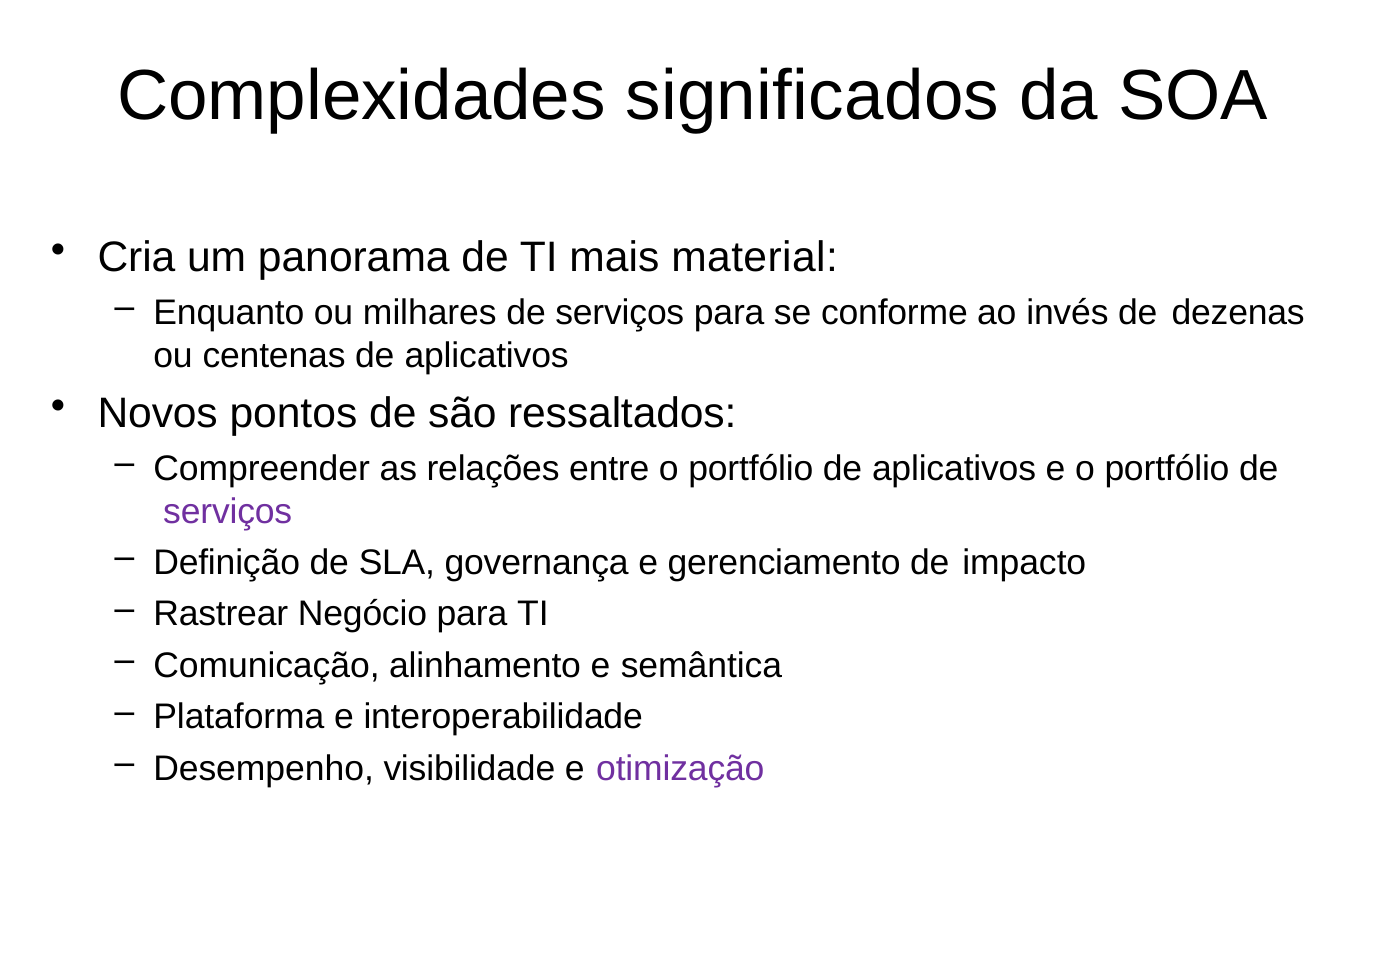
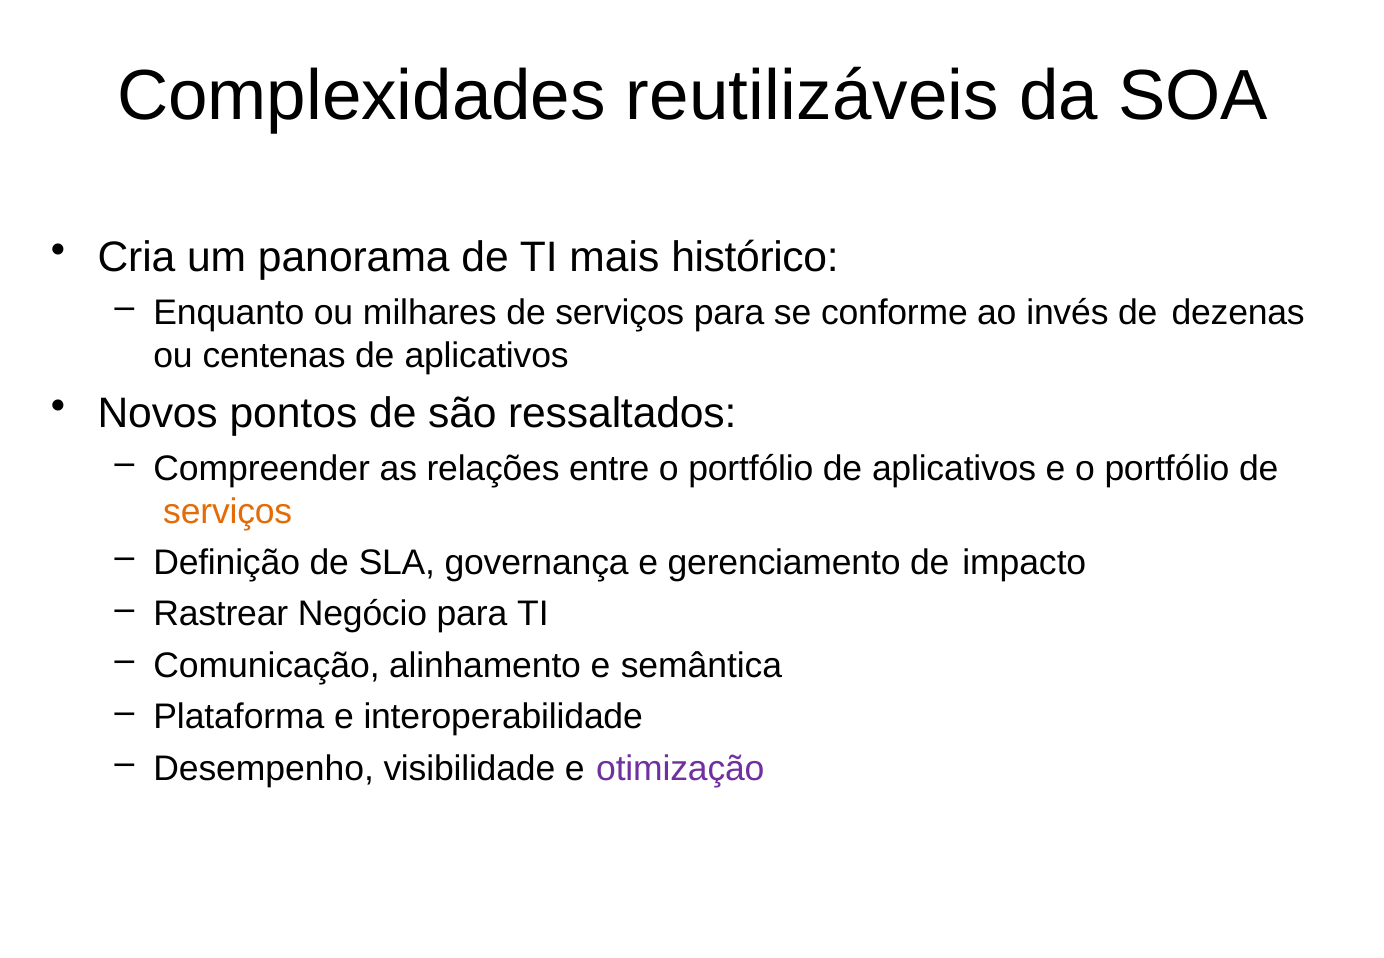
significados: significados -> reutilizáveis (812, 96)
material: material -> histórico (755, 257)
serviços colour: purple -> orange (228, 511)
